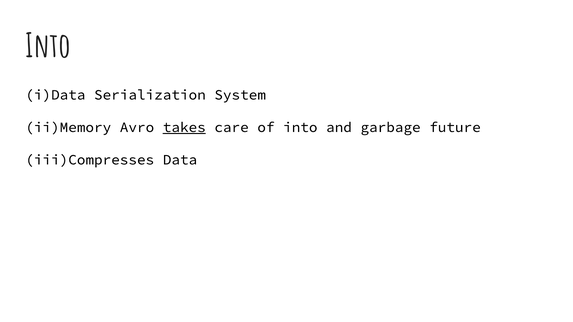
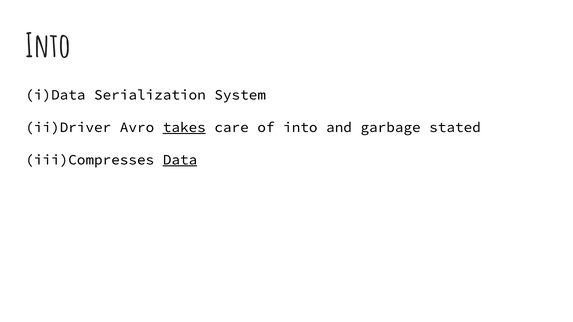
ii)Memory: ii)Memory -> ii)Driver (68, 127)
future: future -> stated (455, 127)
Data underline: none -> present (180, 160)
